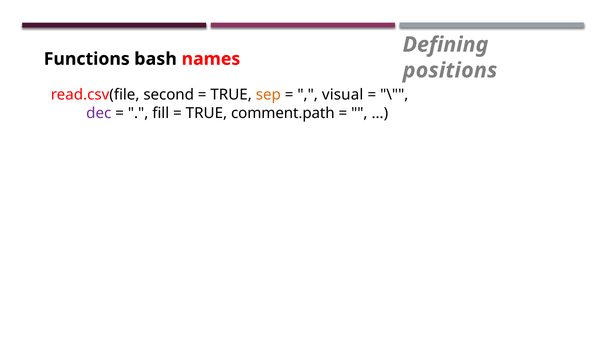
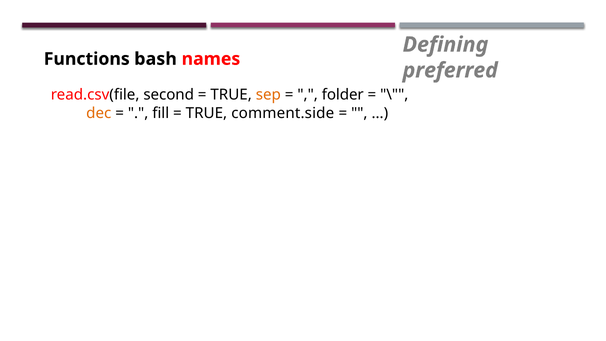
positions: positions -> preferred (450, 70)
visual: visual -> folder (343, 95)
dec colour: purple -> orange (99, 113)
comment.path: comment.path -> comment.side (283, 113)
